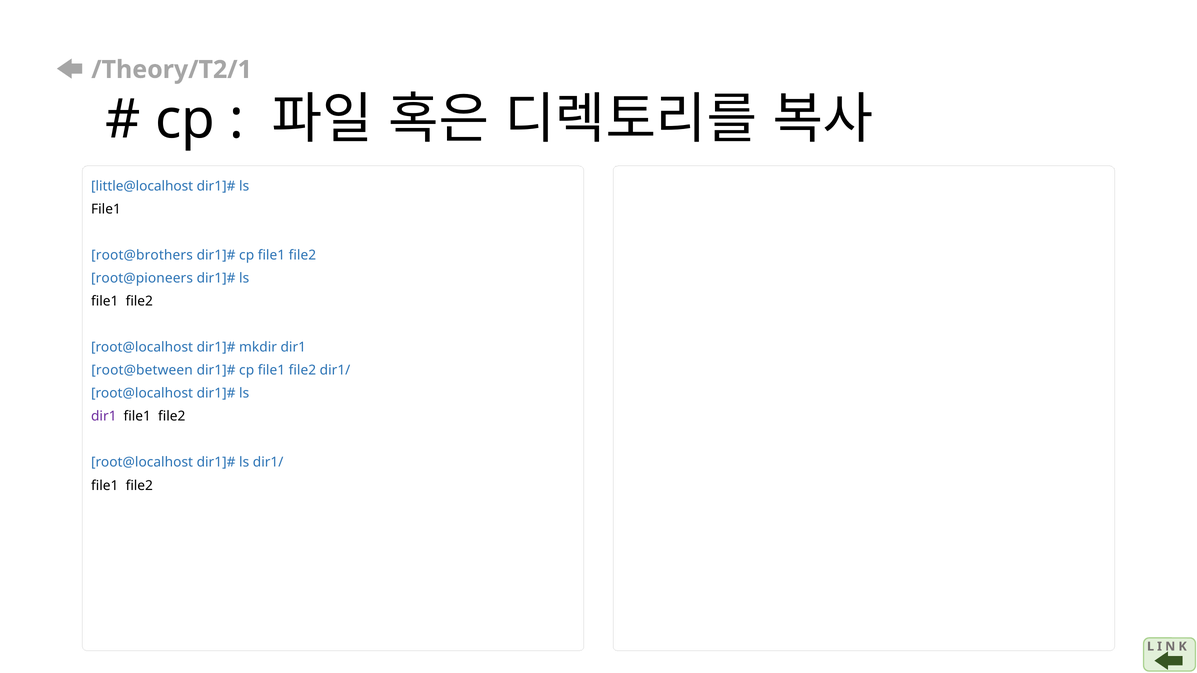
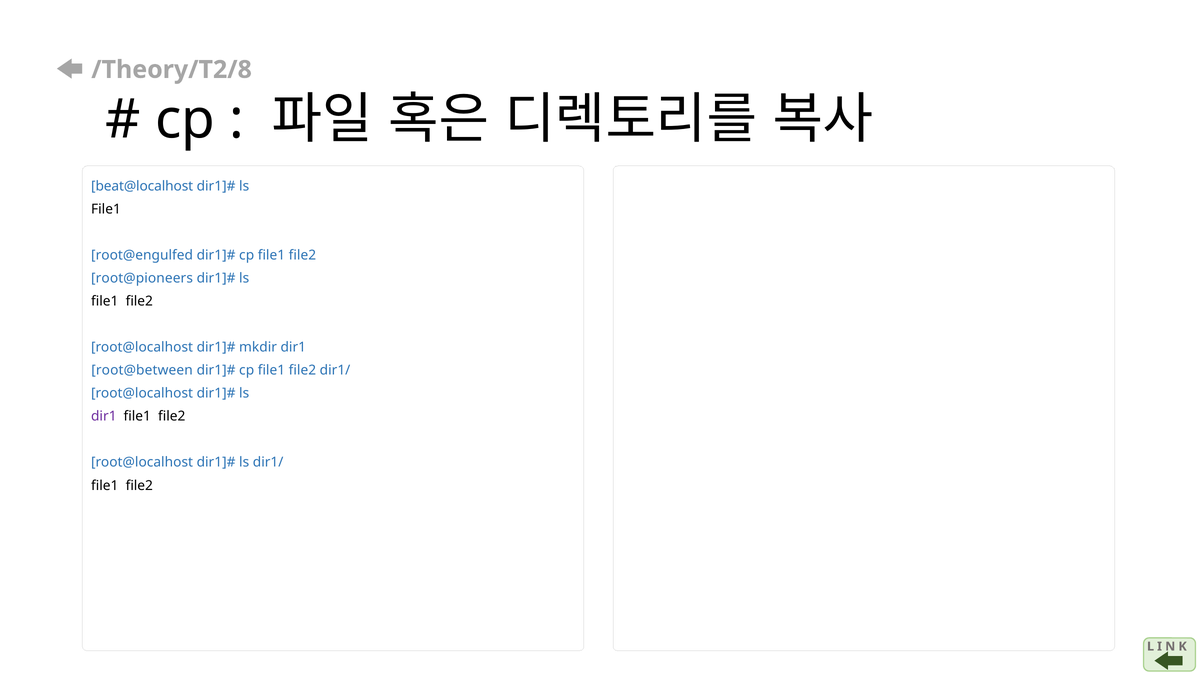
/Theory/T2/1: /Theory/T2/1 -> /Theory/T2/8 (172, 70)
little@localhost: little@localhost -> beat@localhost (142, 186)
root@brothers: root@brothers -> root@engulfed (142, 255)
